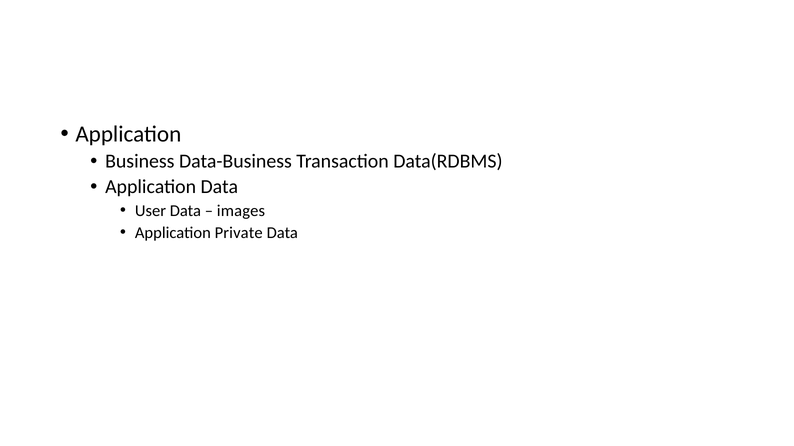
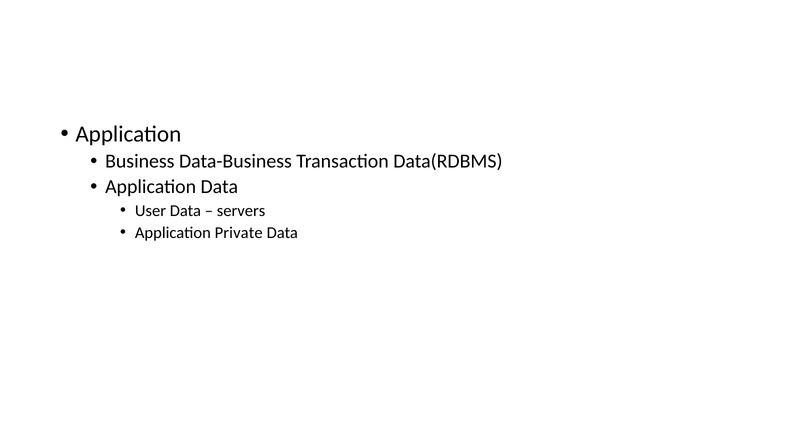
images: images -> servers (241, 211)
